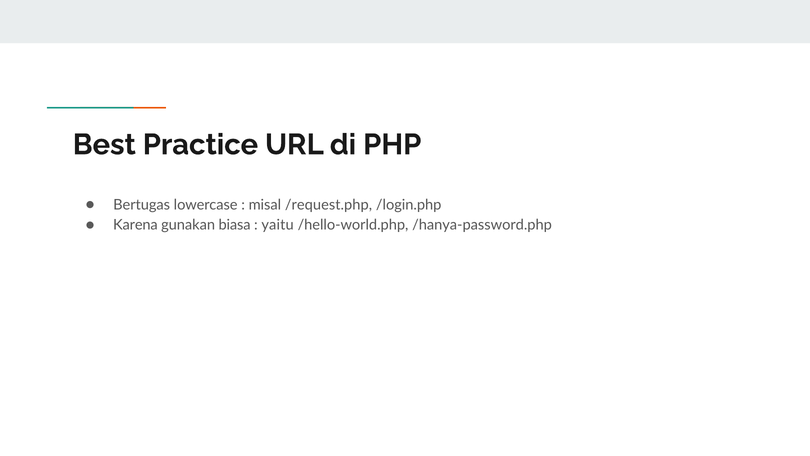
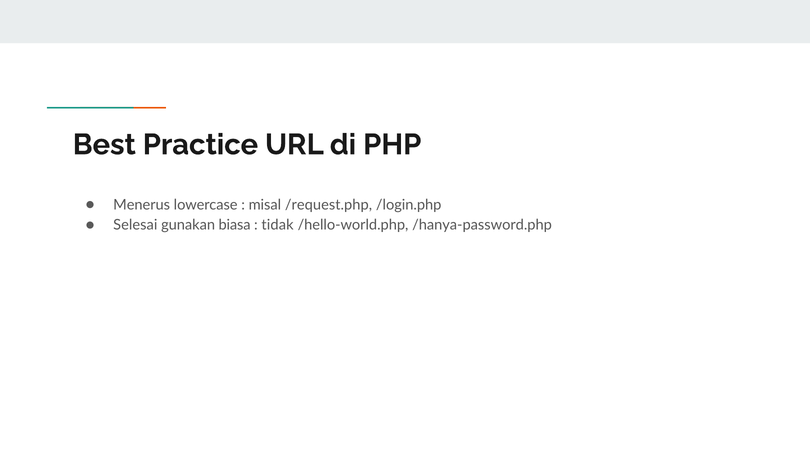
Bertugas: Bertugas -> Menerus (142, 205)
Karena: Karena -> Selesai (135, 225)
yaitu: yaitu -> tidak (278, 225)
